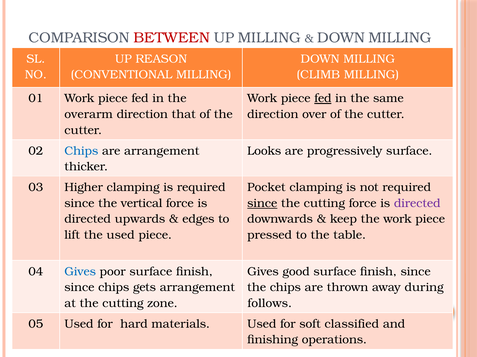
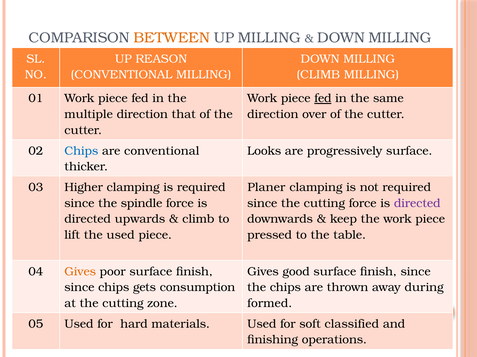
BETWEEN colour: red -> orange (172, 38)
overarm: overarm -> multiple (89, 115)
are arrangement: arrangement -> conventional (162, 151)
Pocket: Pocket -> Planer (266, 188)
vertical: vertical -> spindle (142, 204)
since underline: present -> none (262, 204)
edges: edges -> climb (198, 220)
Gives colour: blue -> orange (80, 272)
gets arrangement: arrangement -> consumption (197, 288)
follows: follows -> formed (270, 304)
